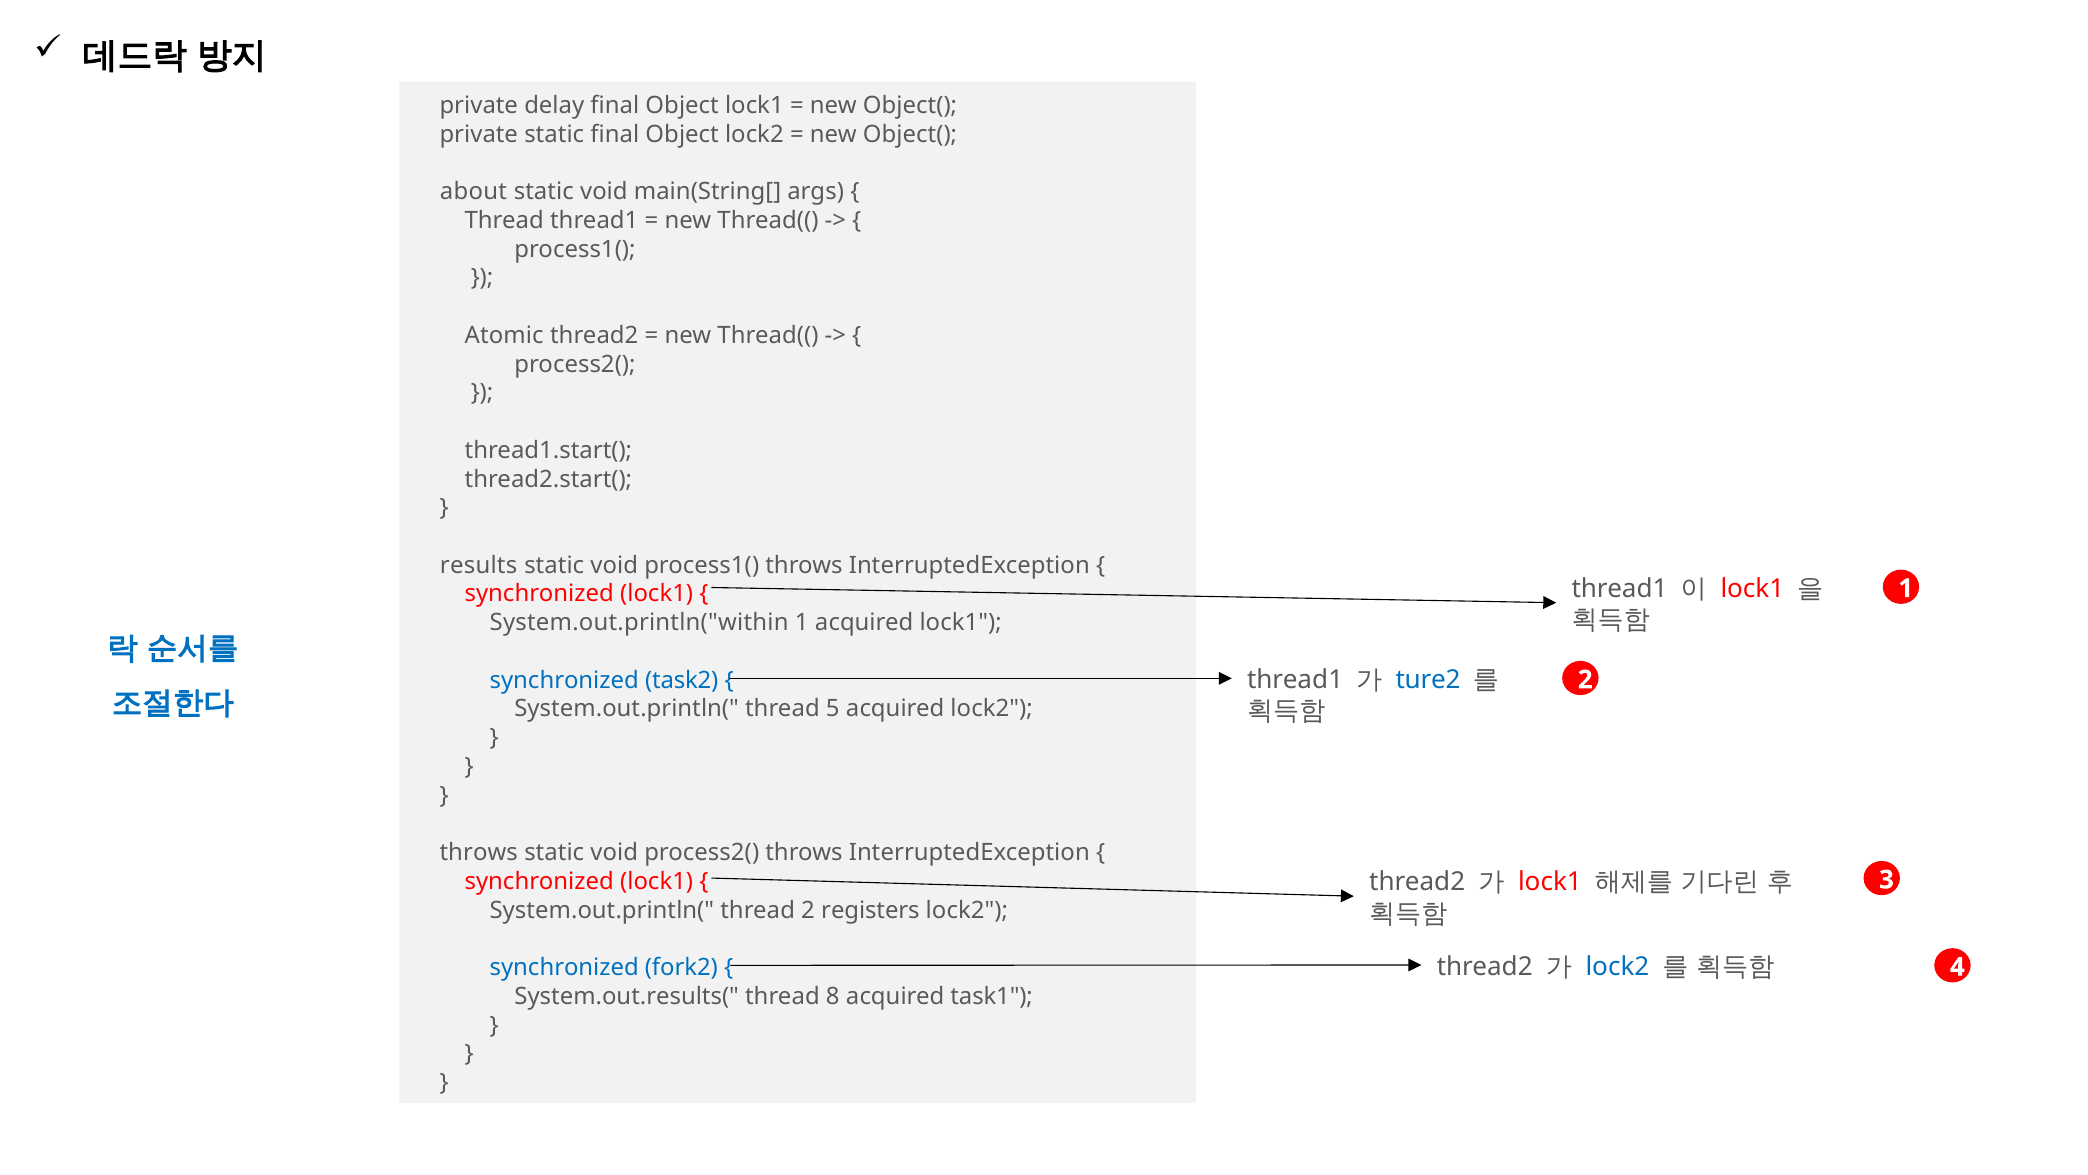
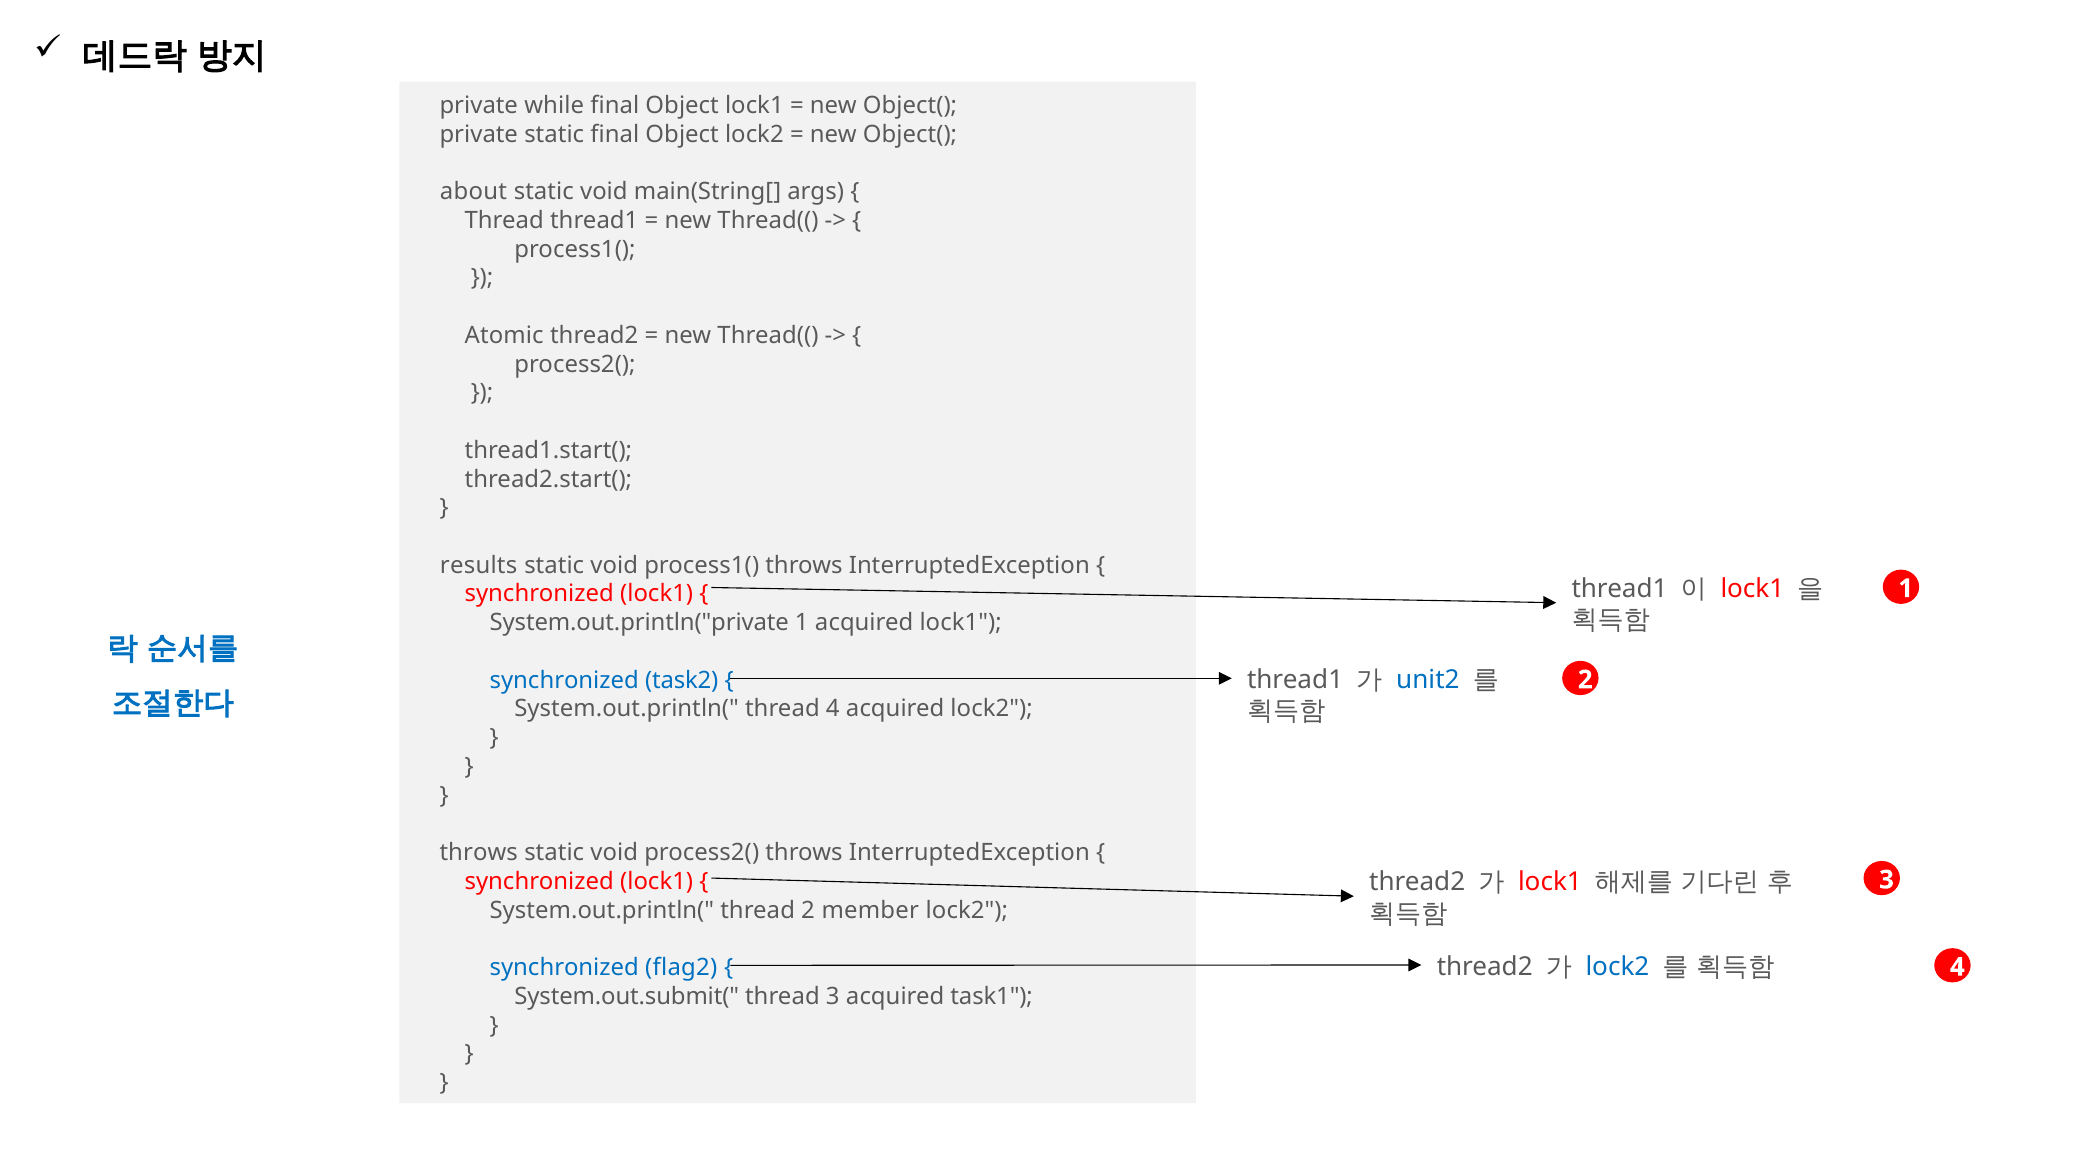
delay: delay -> while (554, 105)
System.out.println("within: System.out.println("within -> System.out.println("private (639, 623)
ture2: ture2 -> unit2 (1428, 679)
thread 5: 5 -> 4 (833, 709)
registers: registers -> member (870, 910)
fork2: fork2 -> flag2 (681, 967)
System.out.results(: System.out.results( -> System.out.submit( (627, 996)
thread 8: 8 -> 3 (833, 996)
